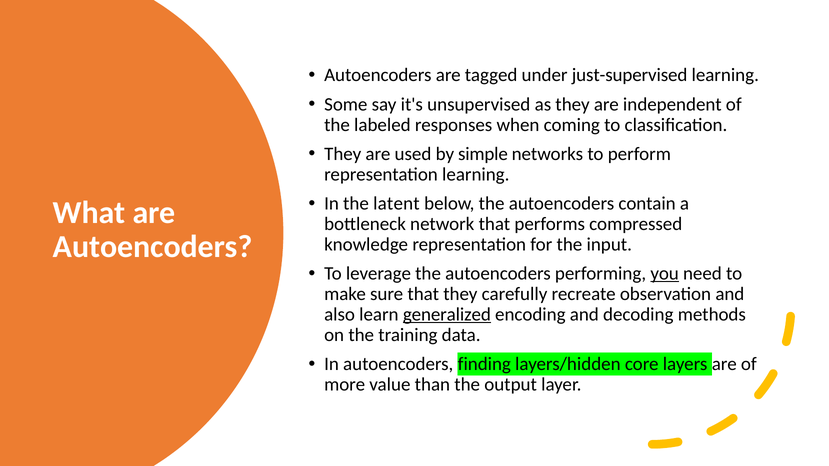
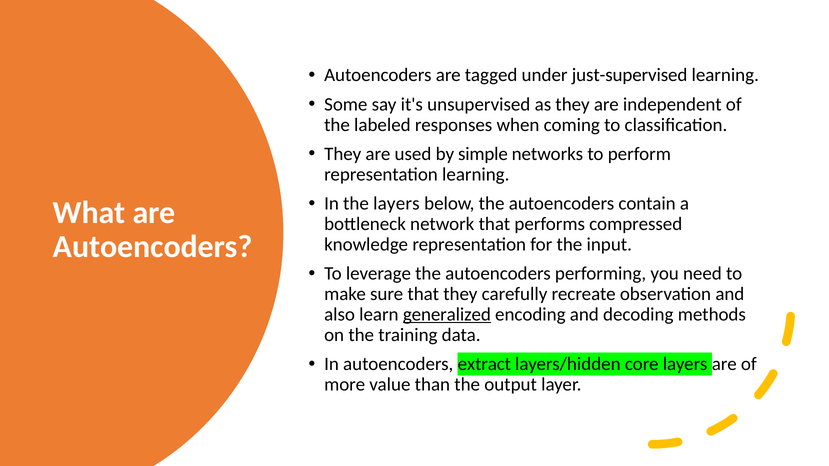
the latent: latent -> layers (396, 204)
you underline: present -> none (665, 274)
finding: finding -> extract (484, 364)
